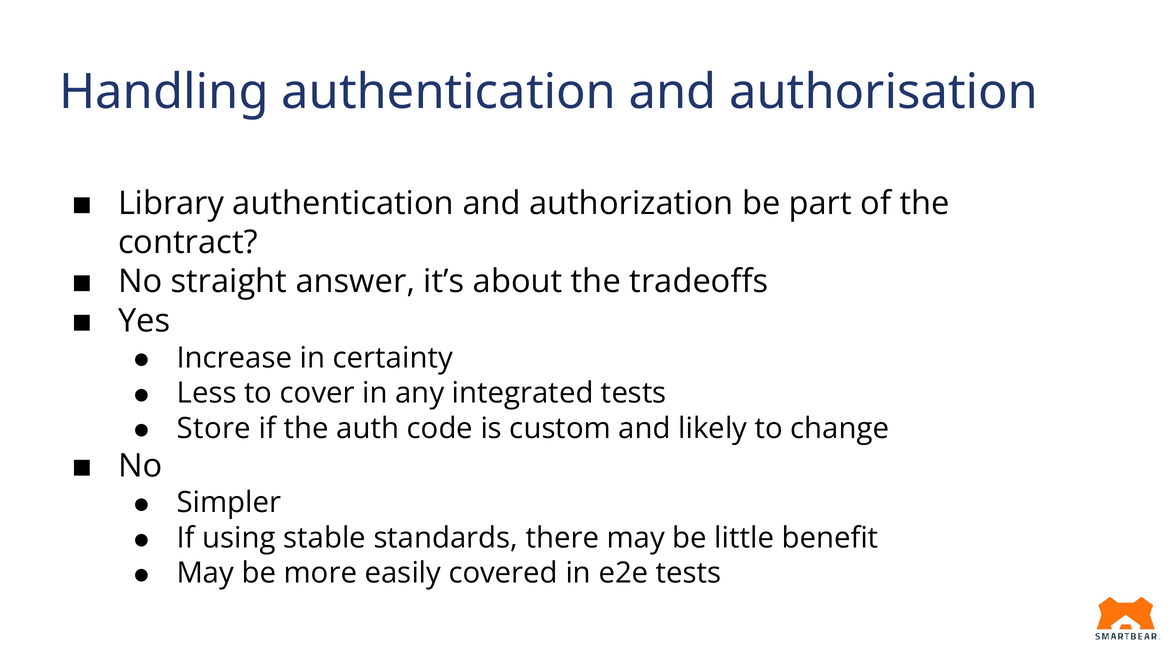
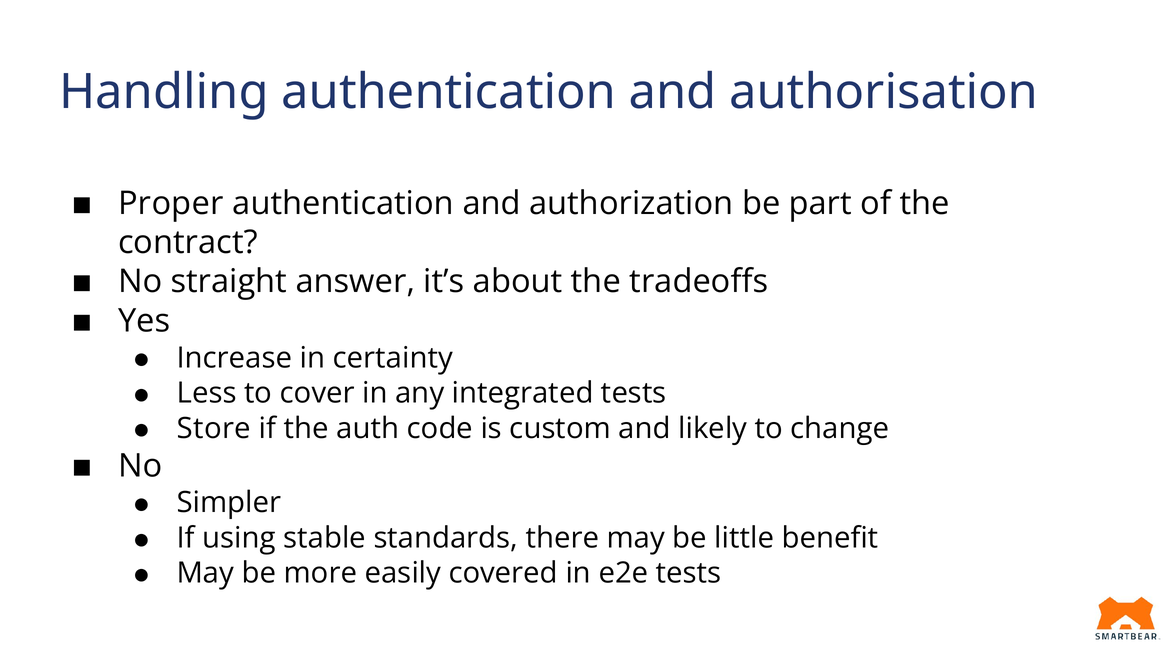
Library: Library -> Proper (171, 203)
